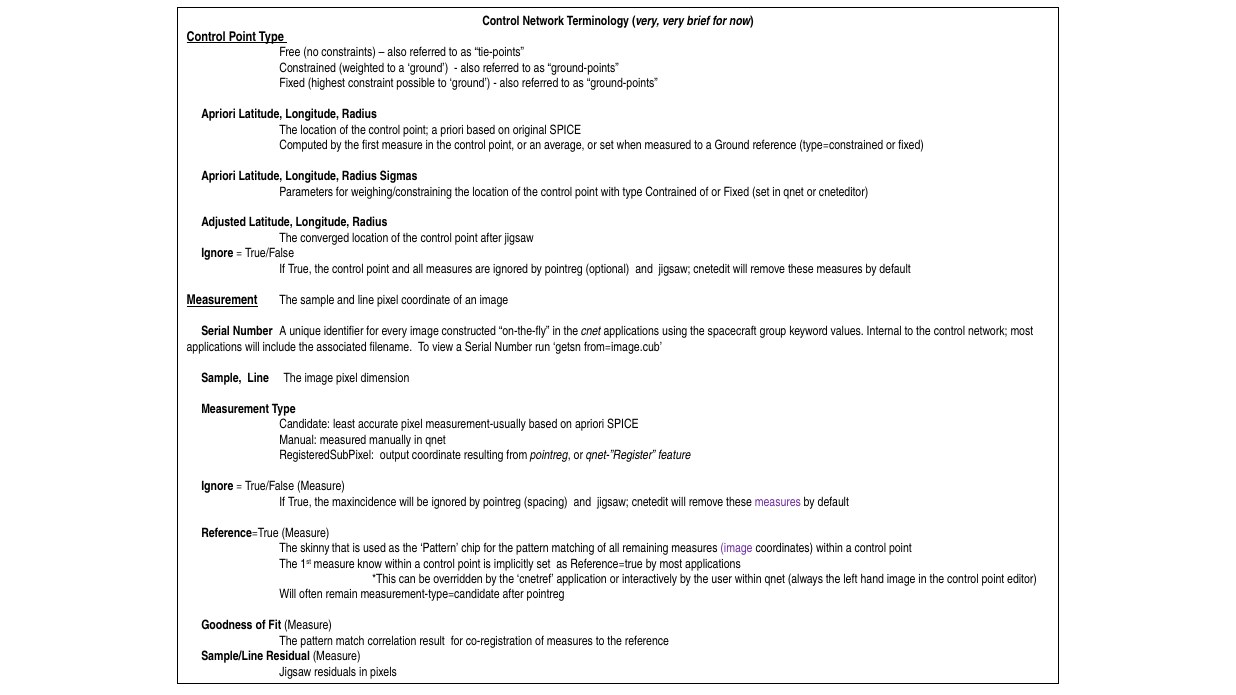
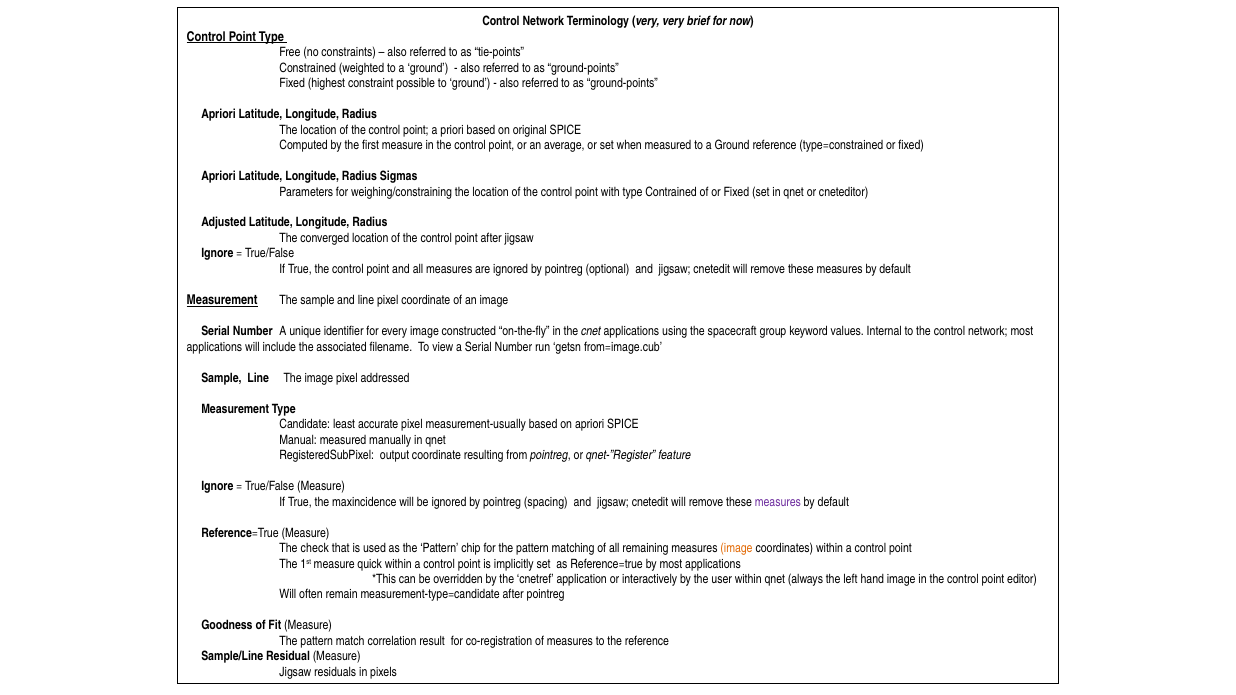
dimension: dimension -> addressed (385, 378)
skinny: skinny -> check (315, 548)
image colour: purple -> orange (737, 548)
know: know -> quick (370, 564)
